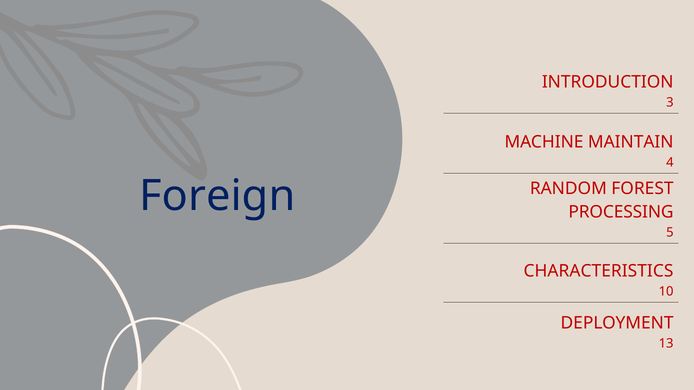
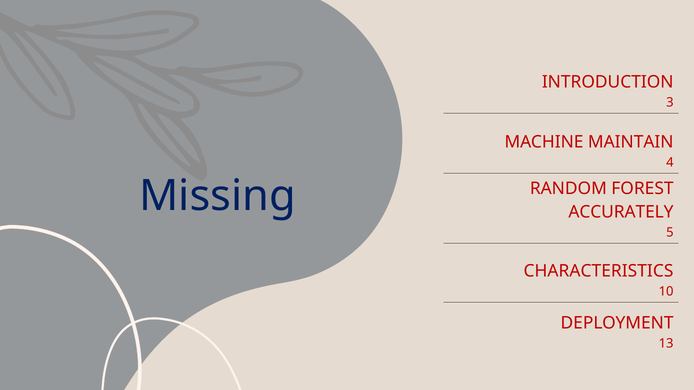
Foreign: Foreign -> Missing (217, 196)
PROCESSING: PROCESSING -> ACCURATELY (621, 212)
